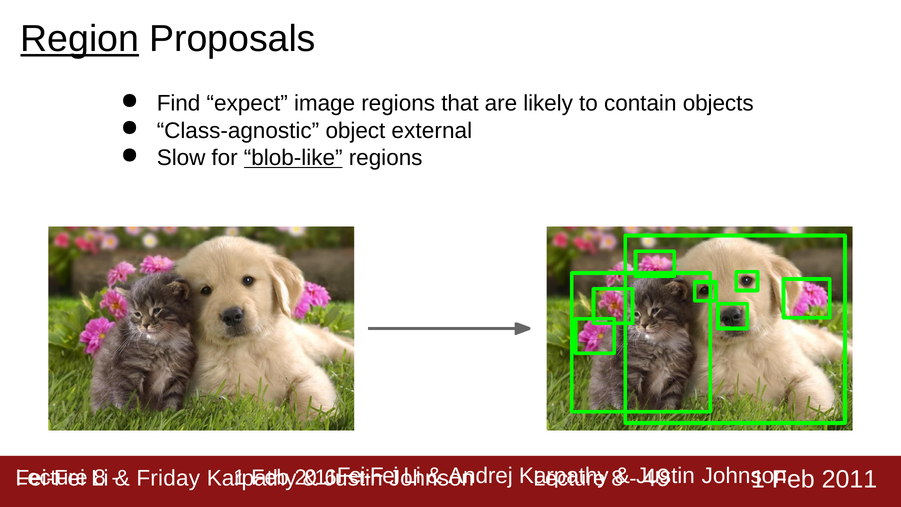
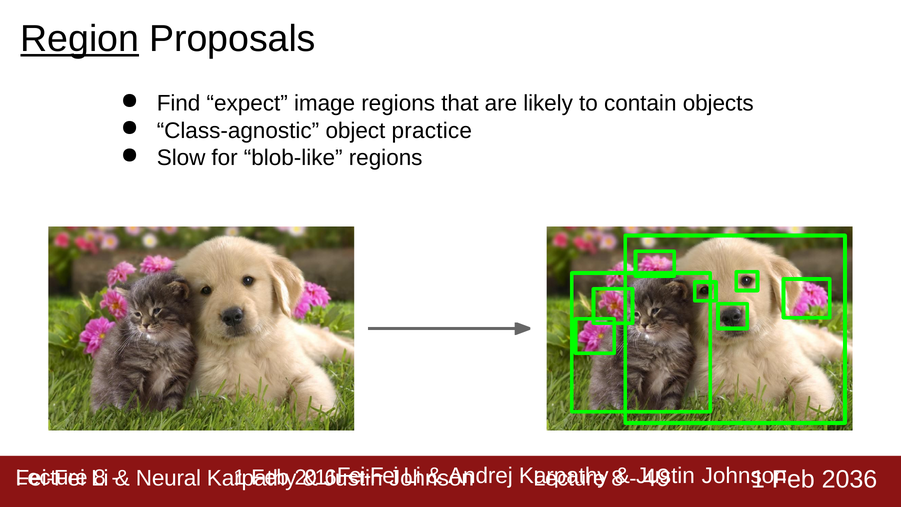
external: external -> practice (432, 131)
blob-like underline: present -> none (293, 158)
Friday: Friday -> Neural (168, 478)
2011: 2011 -> 2036 (850, 479)
